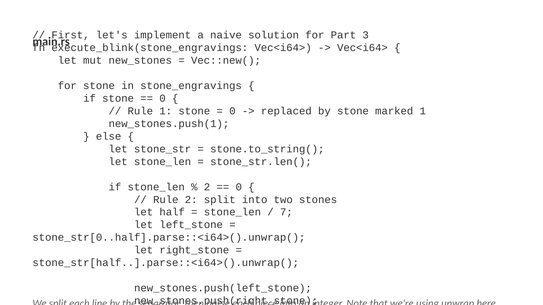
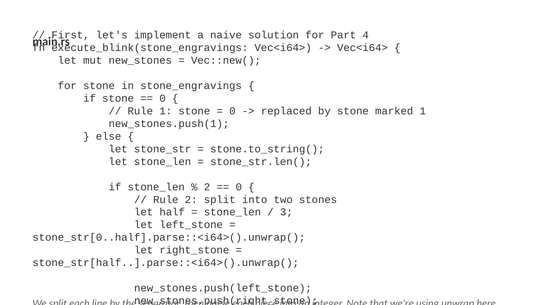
Part 3: 3 -> 4 (366, 35)
7: 7 -> 3 (286, 212)
